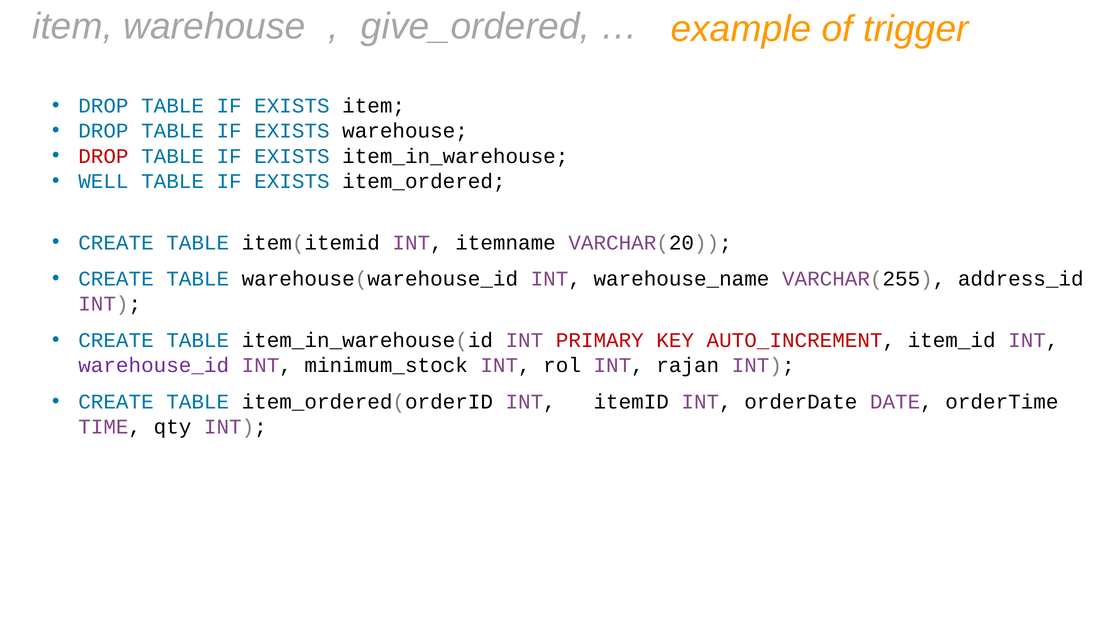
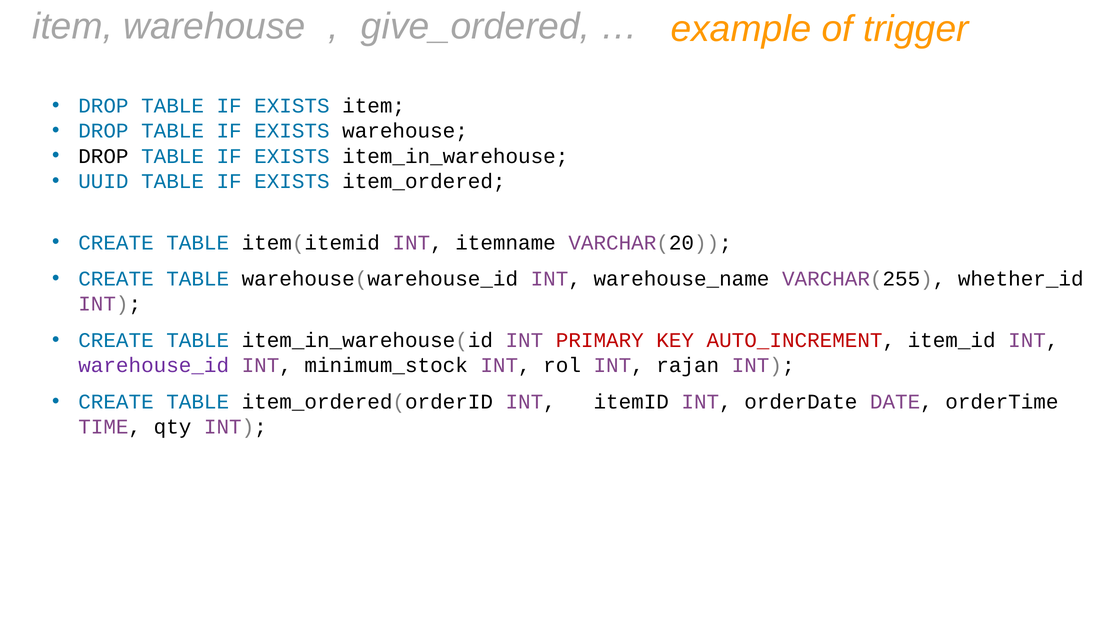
DROP colour: red -> black (103, 156)
WELL: WELL -> UUID (103, 181)
address_id: address_id -> whether_id (1021, 279)
